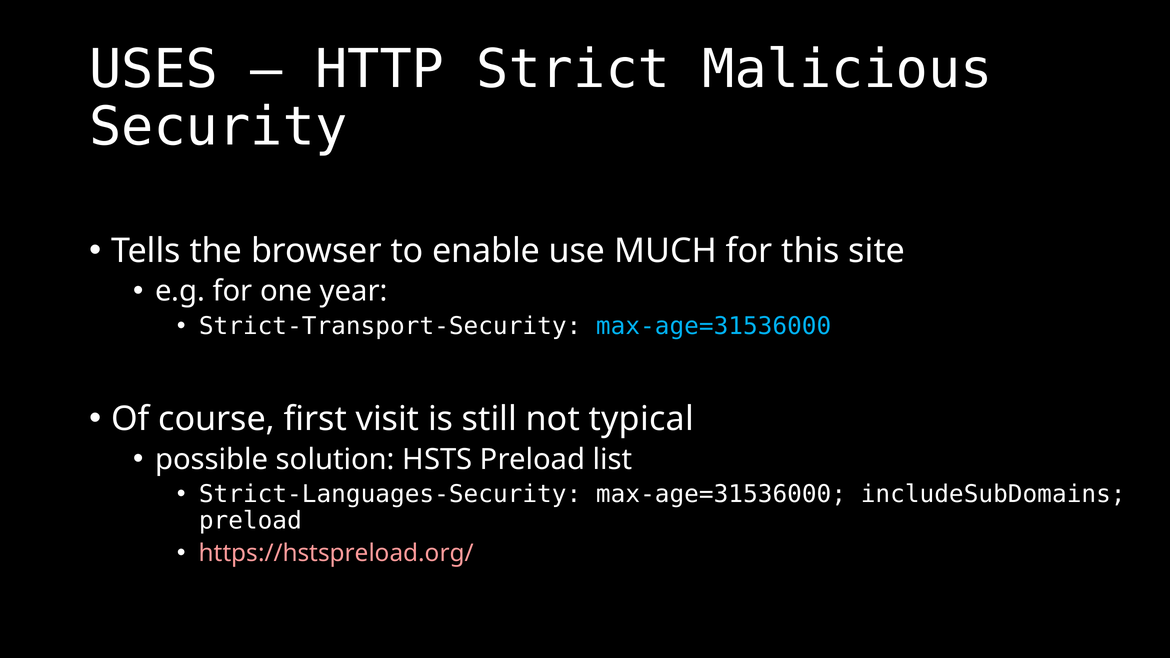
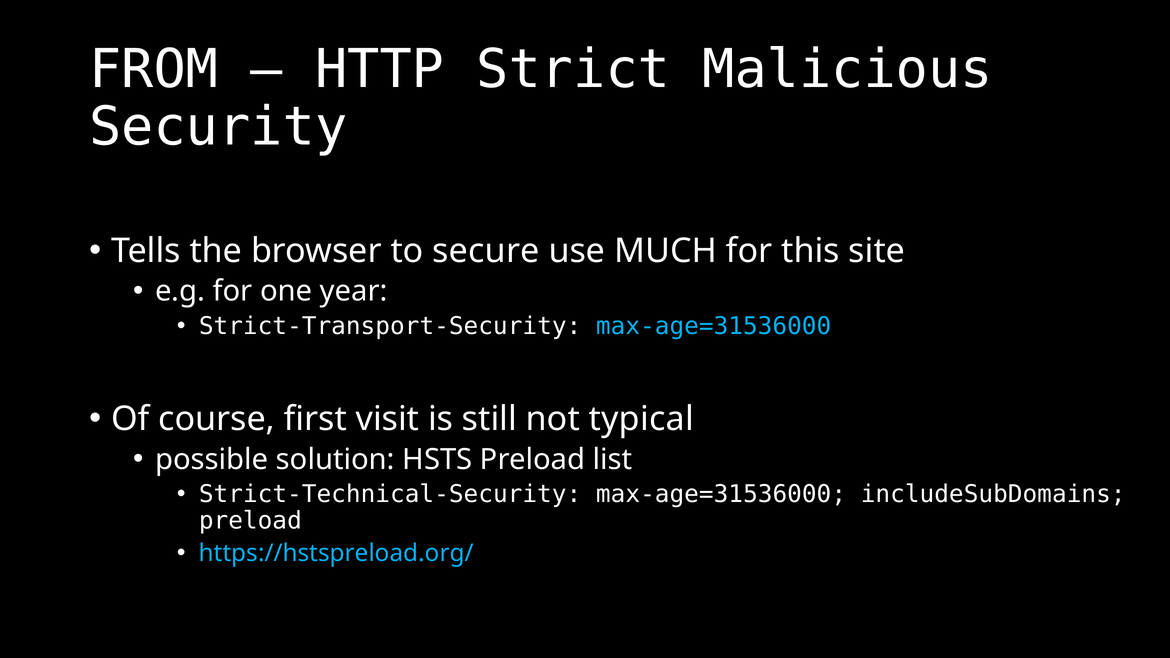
USES: USES -> FROM (154, 69)
enable: enable -> secure (486, 251)
Strict-Languages-Security: Strict-Languages-Security -> Strict-Technical-Security (390, 495)
https://hstspreload.org/ colour: pink -> light blue (336, 553)
